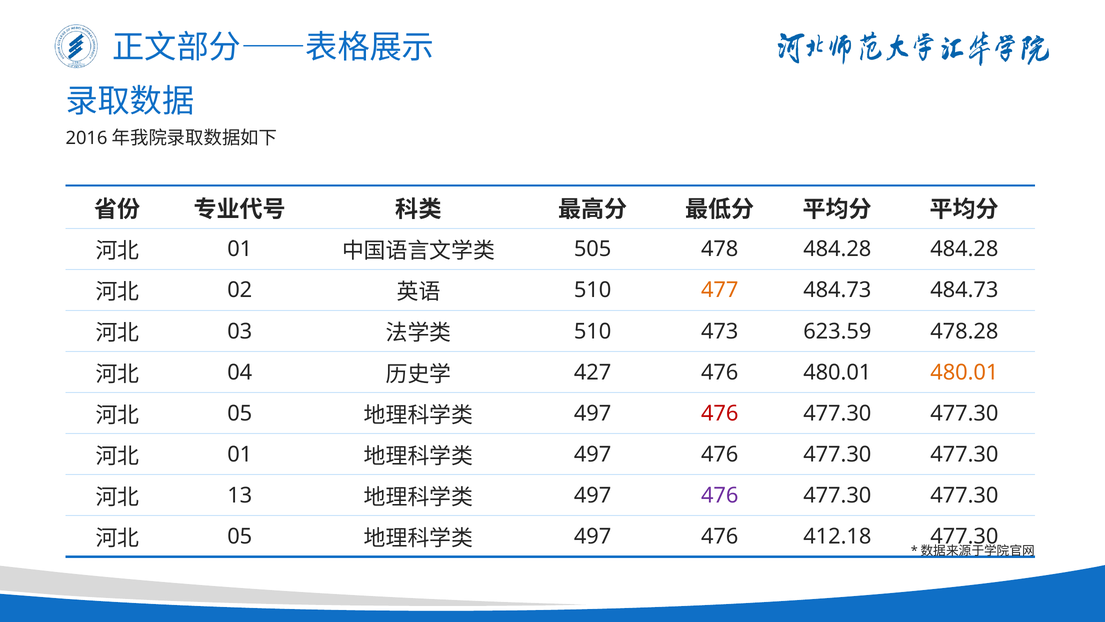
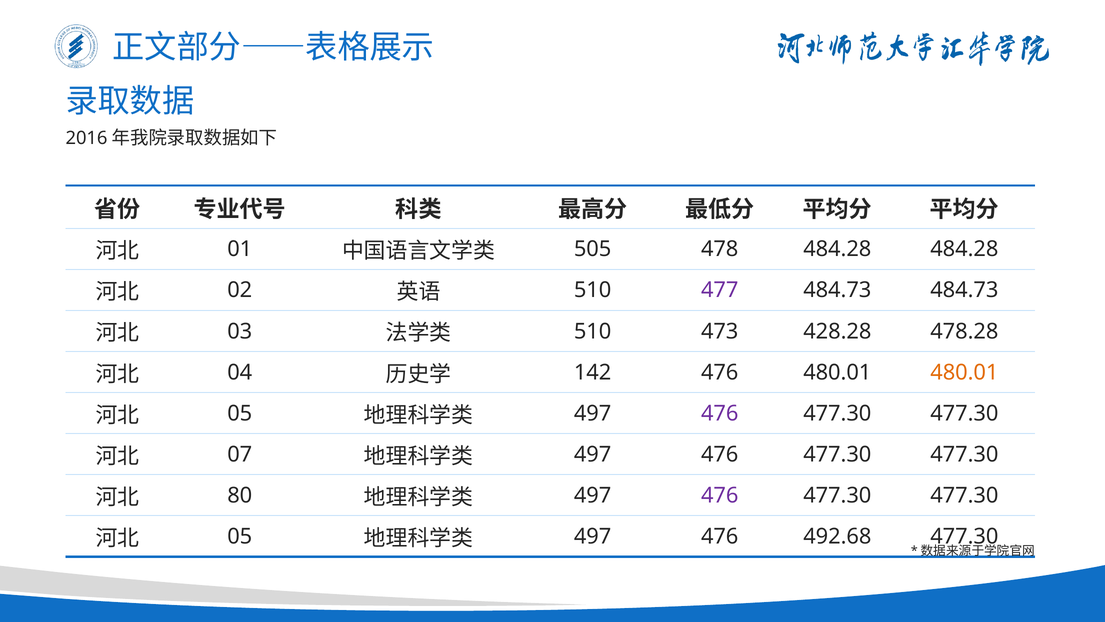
477 colour: orange -> purple (720, 290)
623.59: 623.59 -> 428.28 (837, 331)
427: 427 -> 142 (593, 372)
476 colour: red -> purple (720, 413)
01: 01 -> 07 (240, 454)
13: 13 -> 80 (240, 495)
412.18: 412.18 -> 492.68 (837, 536)
